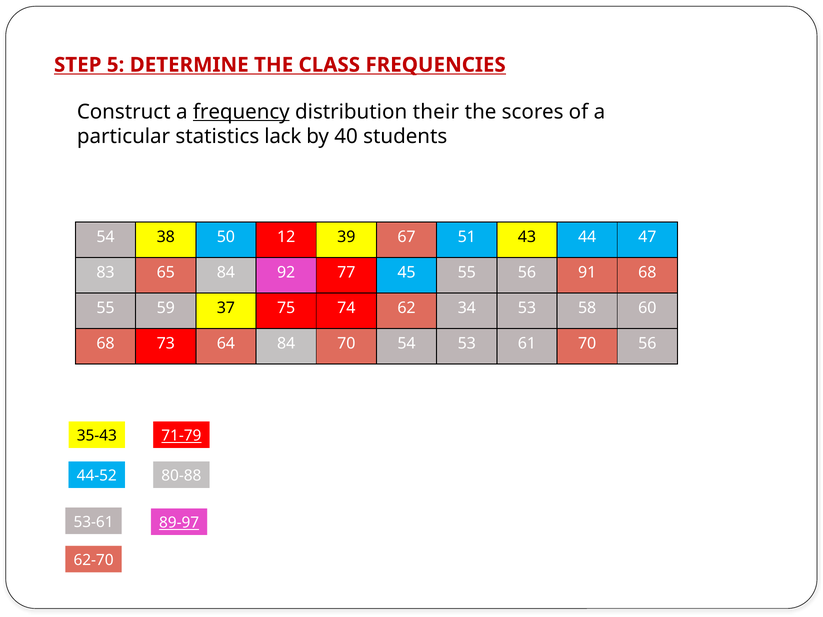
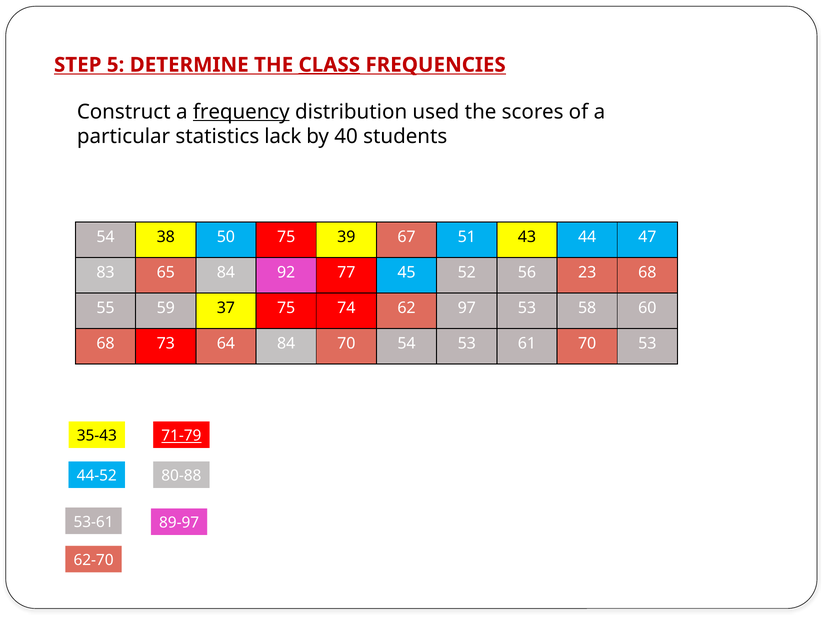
CLASS underline: none -> present (329, 65)
their: their -> used (436, 112)
50 12: 12 -> 75 (286, 237)
45 55: 55 -> 52 (467, 272)
91: 91 -> 23 (587, 272)
34: 34 -> 97 (467, 308)
70 56: 56 -> 53 (647, 344)
89-97 underline: present -> none (179, 523)
